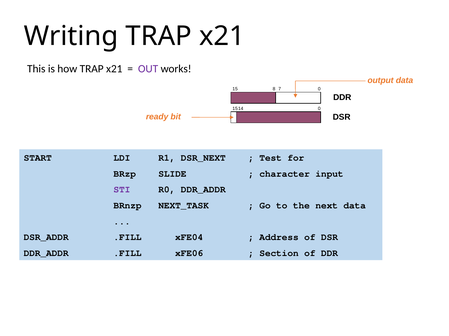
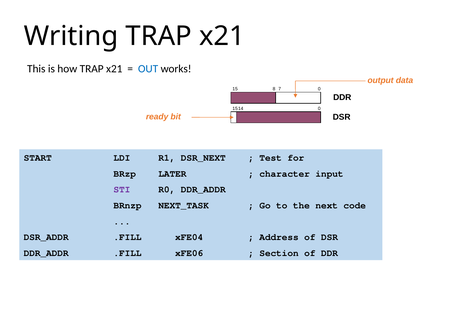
OUT colour: purple -> blue (148, 69)
SLIDE: SLIDE -> LATER (172, 174)
next data: data -> code (355, 206)
